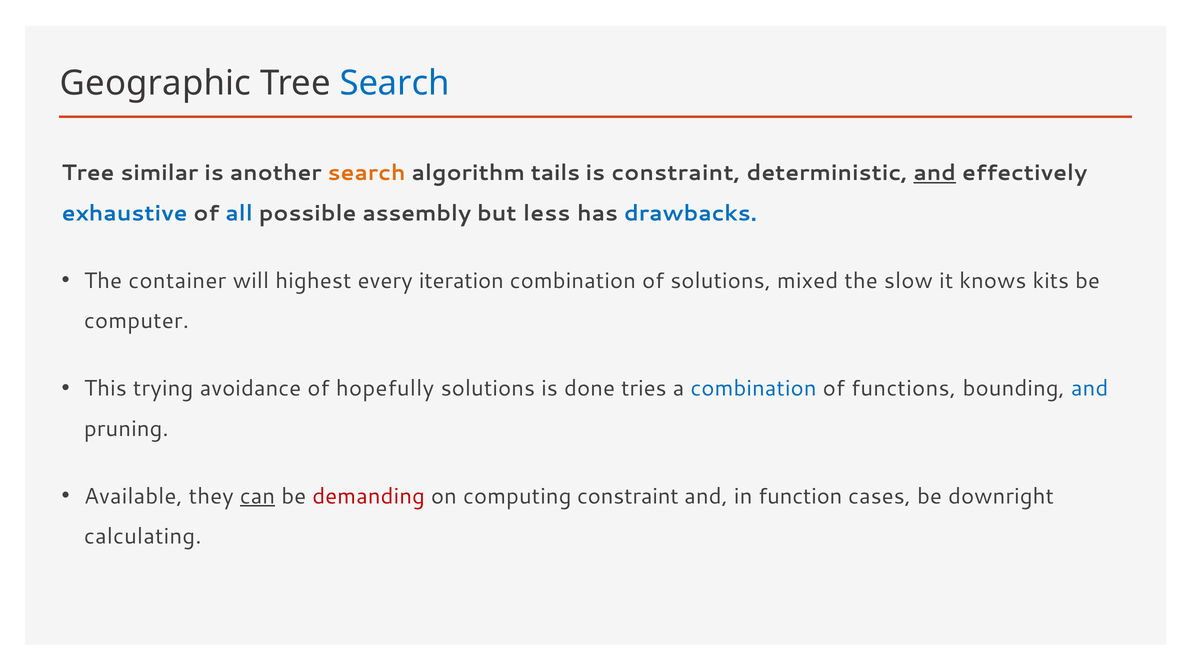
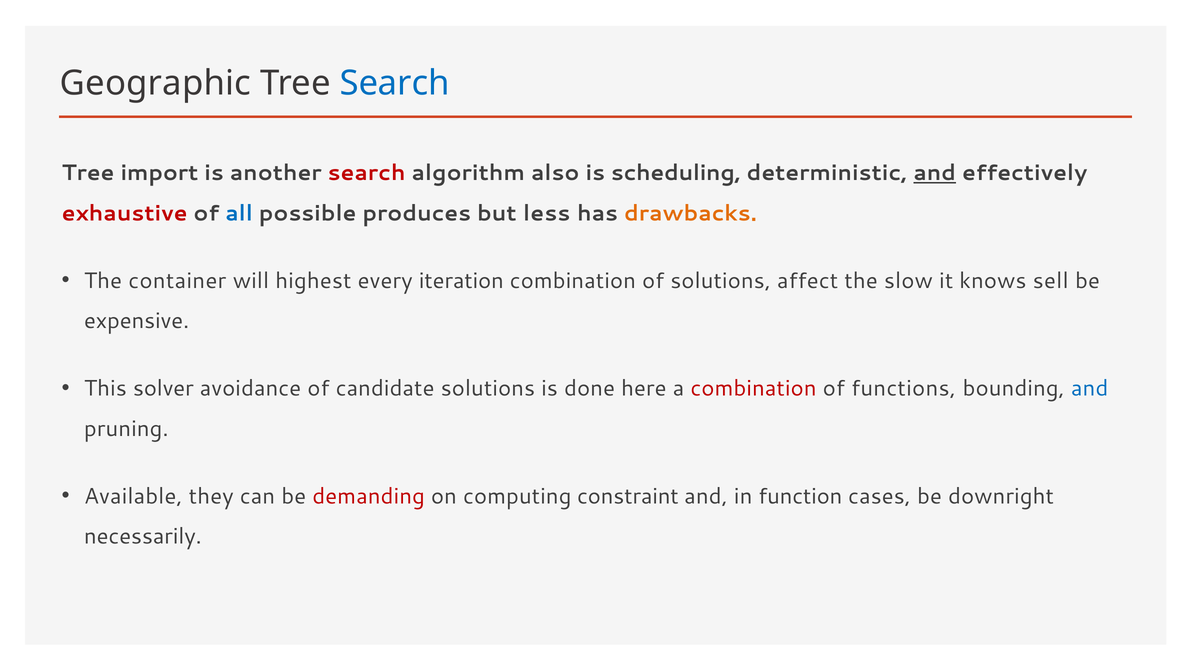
similar: similar -> import (159, 173)
search colour: orange -> red (367, 173)
tails: tails -> also (555, 173)
is constraint: constraint -> scheduling (676, 173)
exhaustive colour: blue -> red (125, 213)
assembly: assembly -> produces (417, 213)
drawbacks colour: blue -> orange (691, 213)
mixed: mixed -> affect (808, 281)
kits: kits -> sell (1051, 281)
computer: computer -> expensive (137, 321)
trying: trying -> solver (163, 388)
hopefully: hopefully -> candidate (385, 388)
tries: tries -> here (644, 388)
combination colour: blue -> red (754, 388)
can underline: present -> none (258, 496)
calculating: calculating -> necessarily (143, 536)
